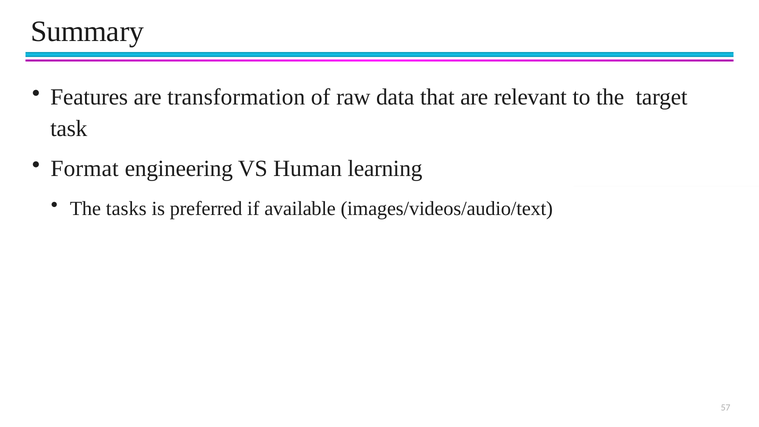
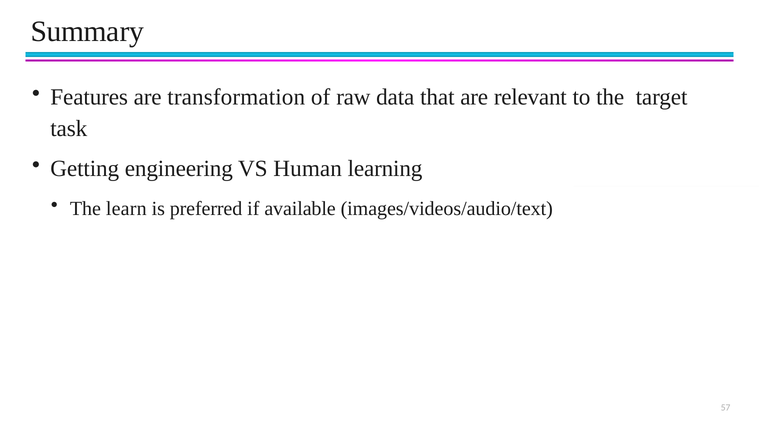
Format: Format -> Getting (85, 169)
tasks: tasks -> learn (126, 209)
